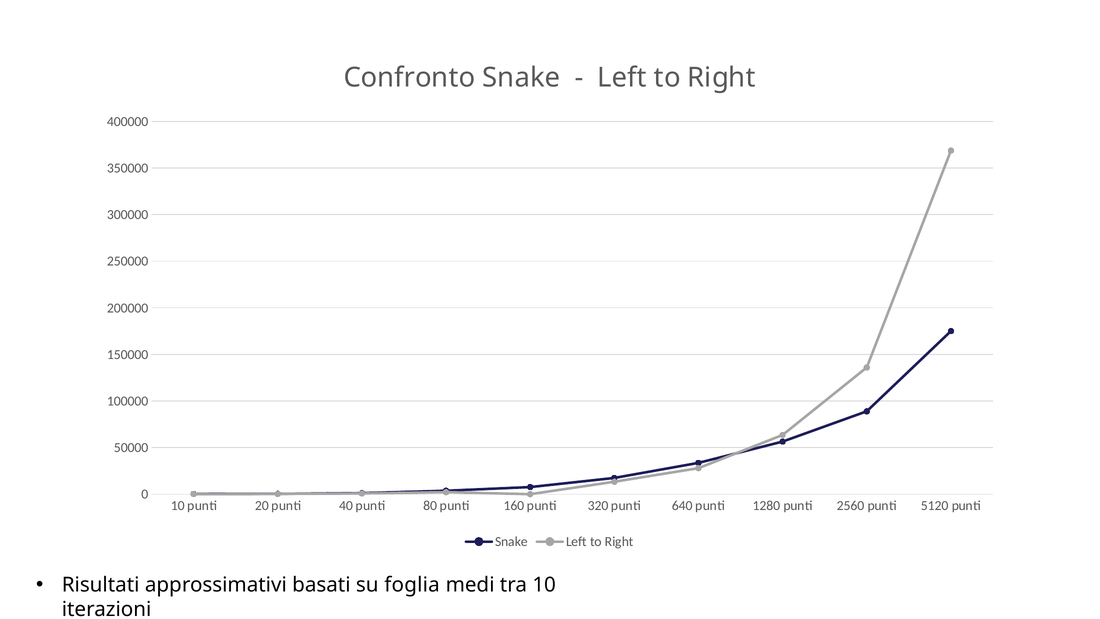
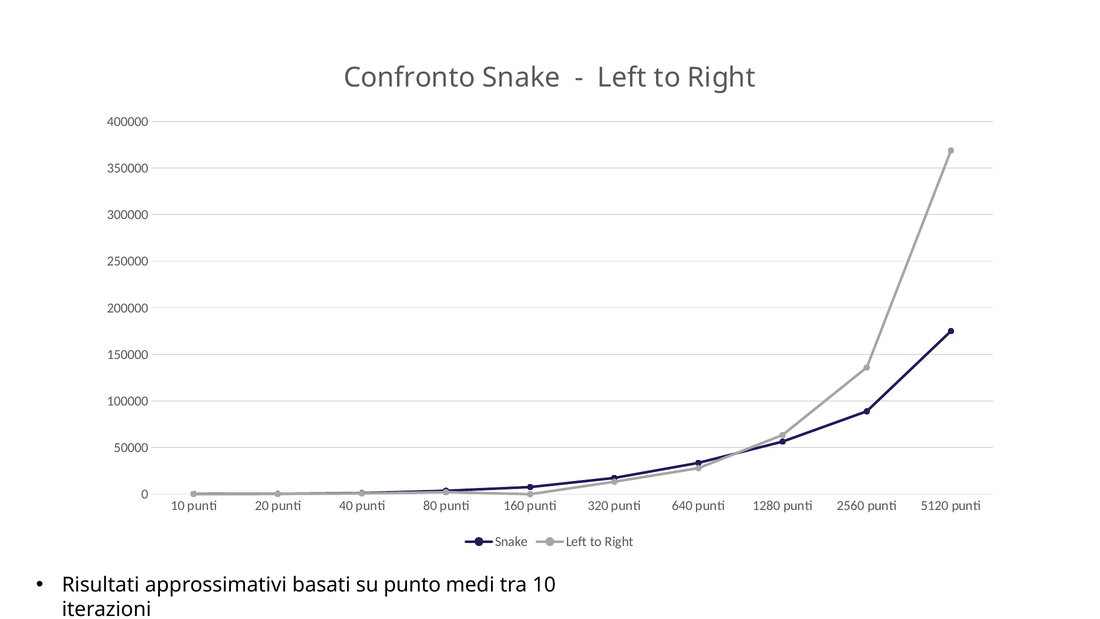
foglia: foglia -> punto (412, 585)
